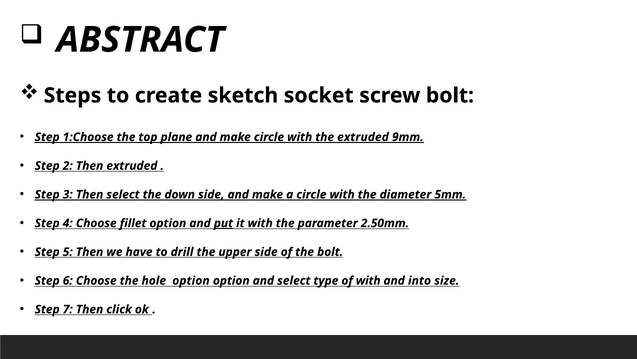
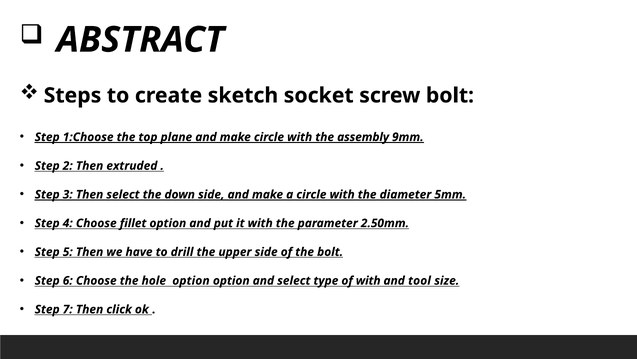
the extruded: extruded -> assembly (363, 137)
put underline: present -> none (223, 223)
into: into -> tool (419, 280)
